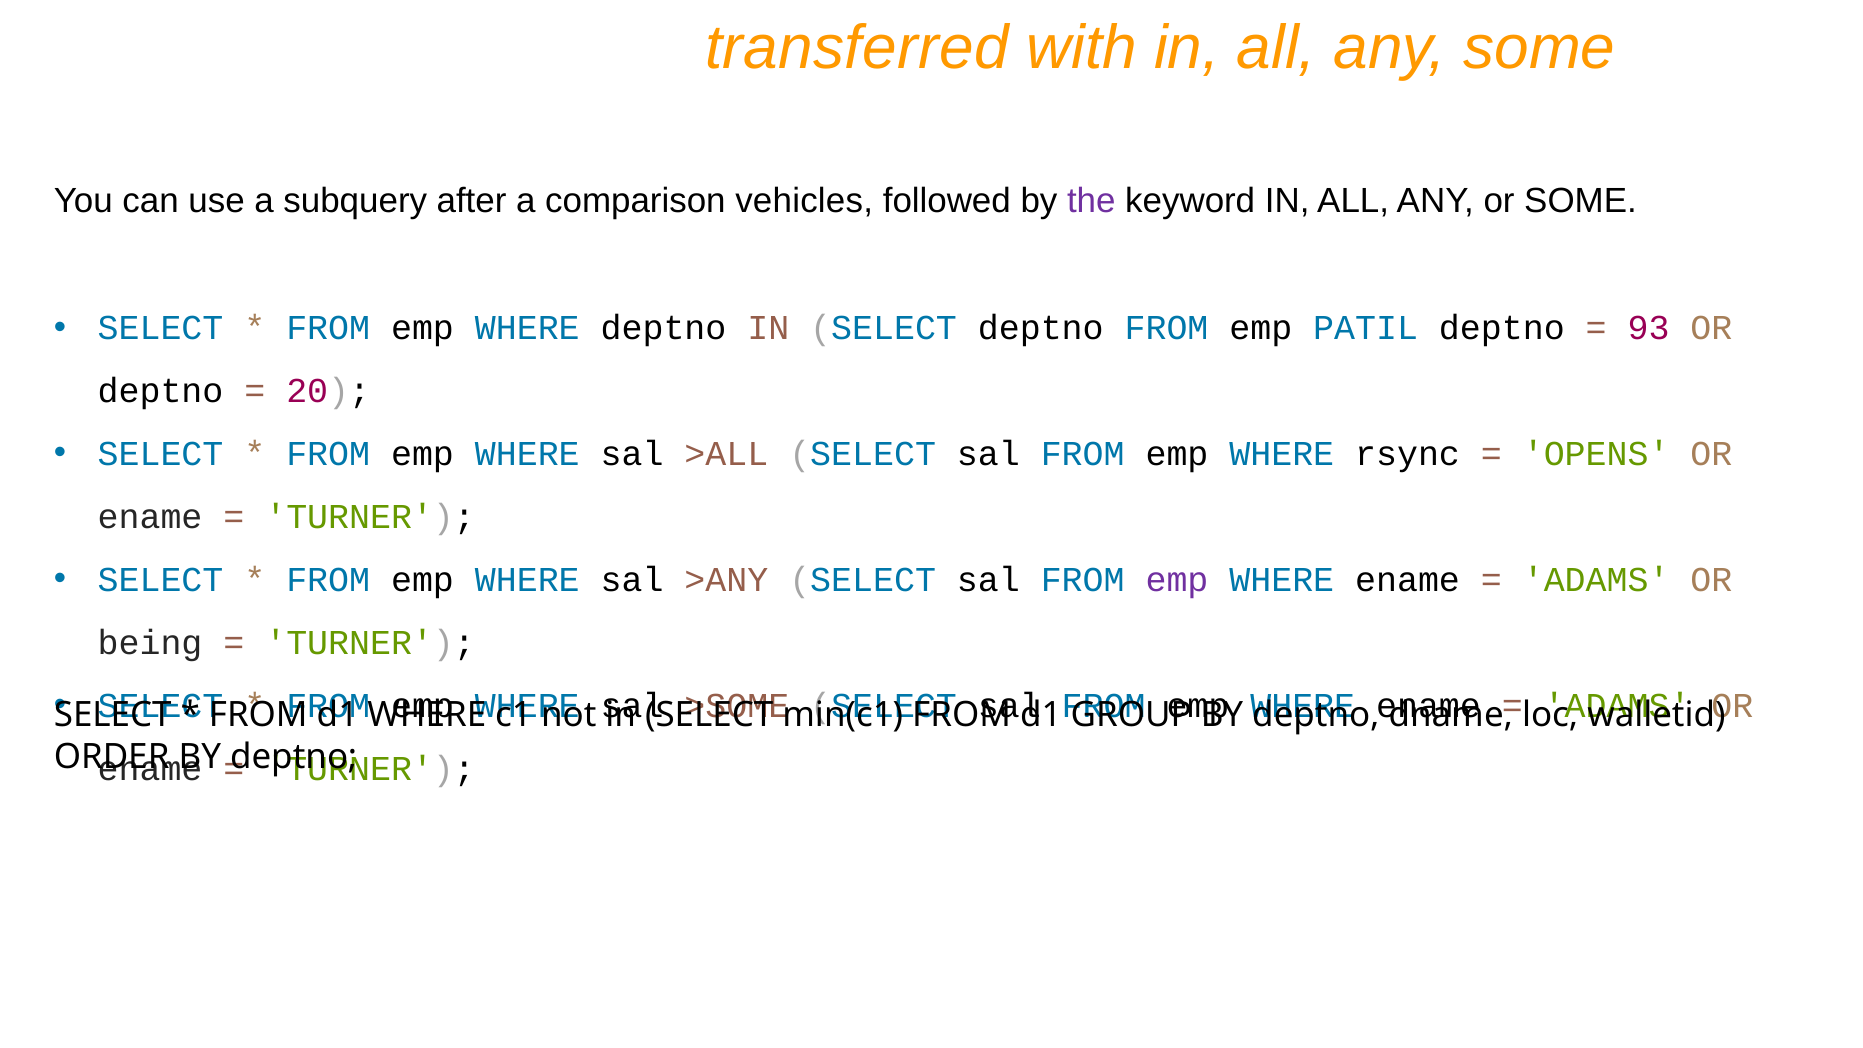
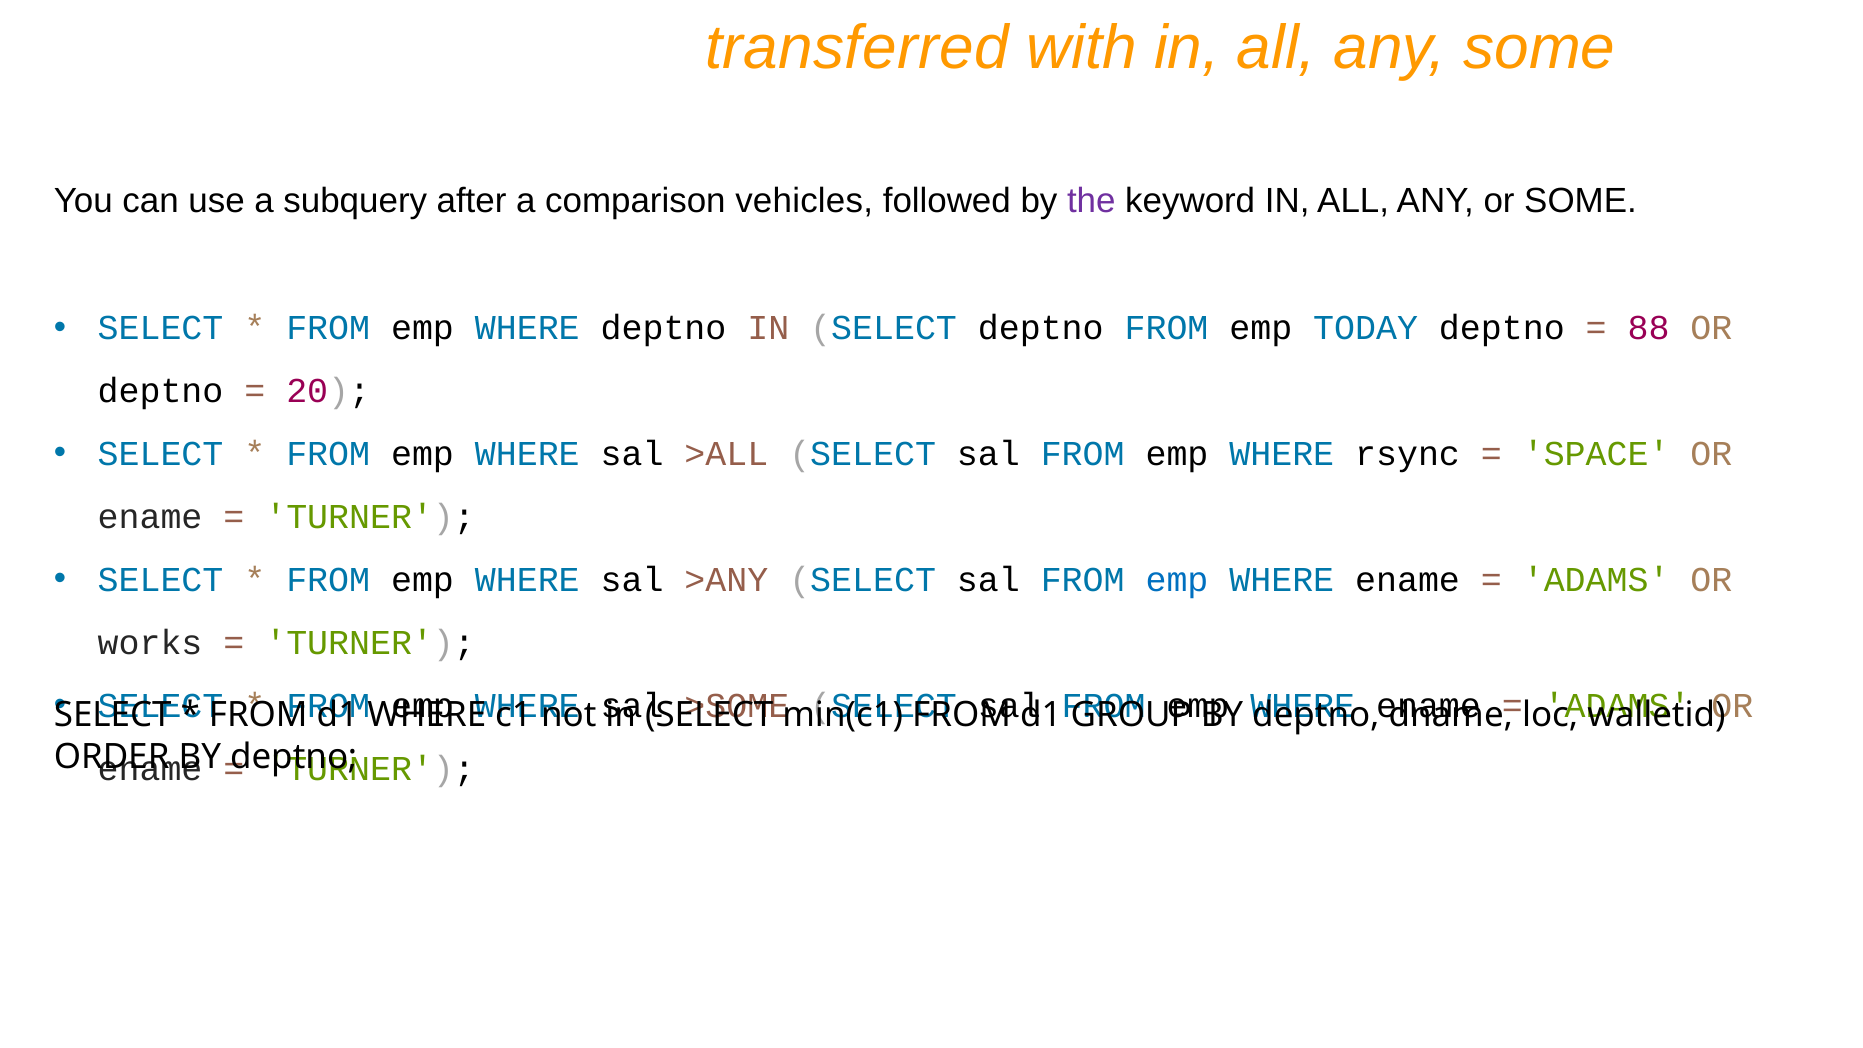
PATIL: PATIL -> TODAY (1366, 328)
93: 93 -> 88 (1649, 328)
OPENS: OPENS -> SPACE (1596, 454)
emp colour: purple -> blue (1177, 580)
being: being -> works (150, 643)
